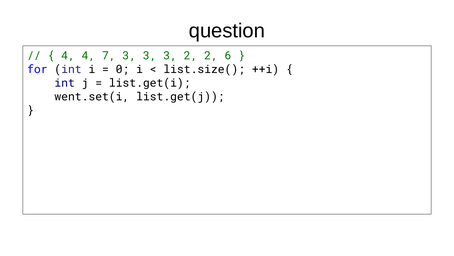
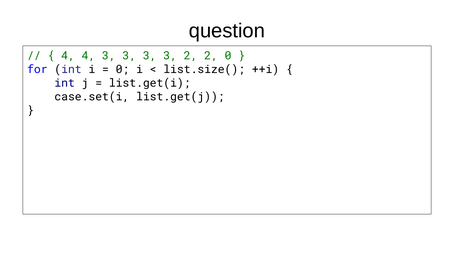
4 7: 7 -> 3 (109, 56)
2 6: 6 -> 0 (228, 56)
went.set(i: went.set(i -> case.set(i (92, 96)
